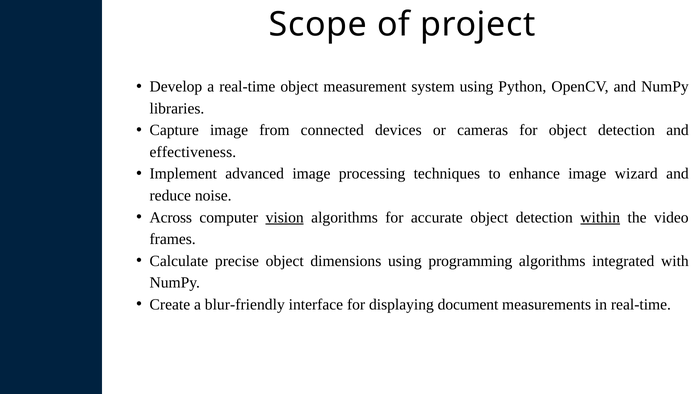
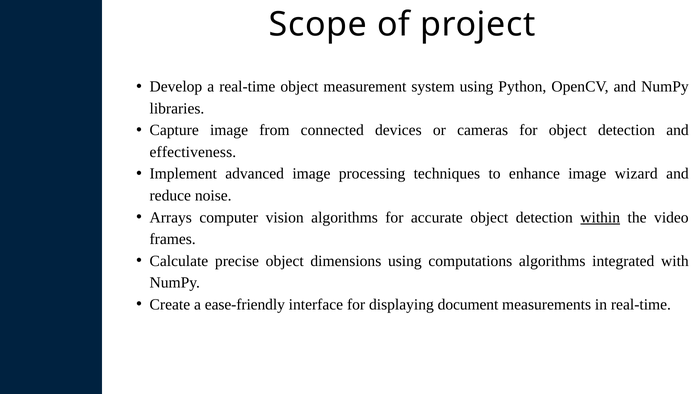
Across: Across -> Arrays (171, 217)
vision underline: present -> none (285, 217)
programming: programming -> computations (470, 261)
blur-friendly: blur-friendly -> ease-friendly (245, 304)
